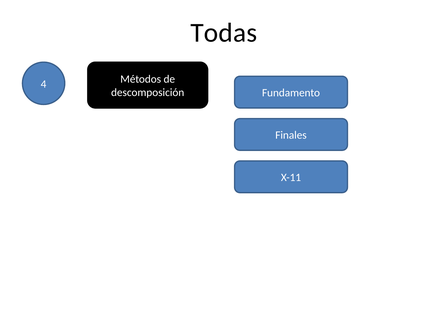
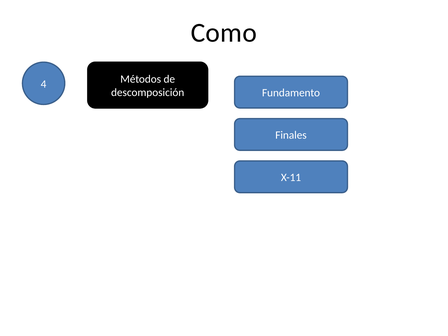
Todas: Todas -> Como (224, 33)
